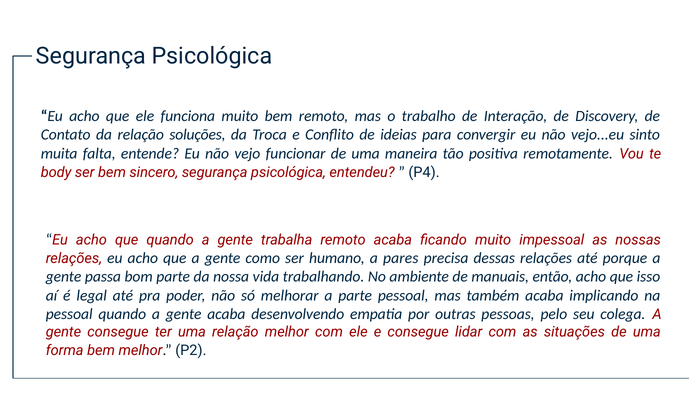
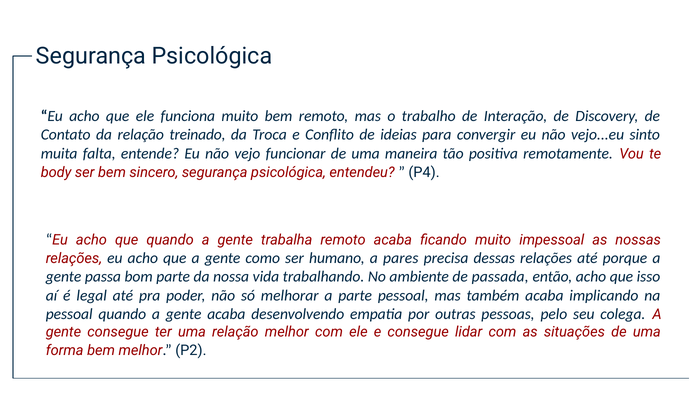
soluções: soluções -> treinado (198, 135)
manuais: manuais -> passada (500, 277)
